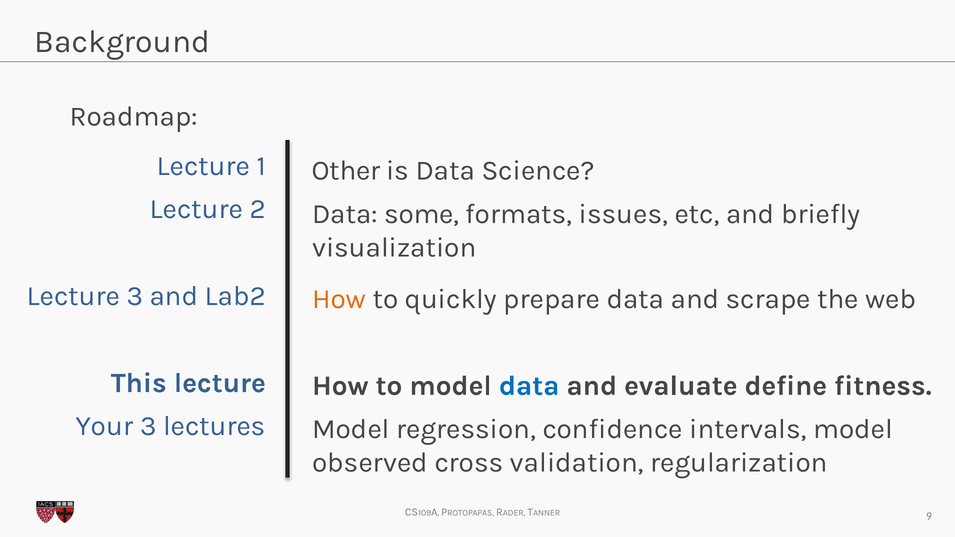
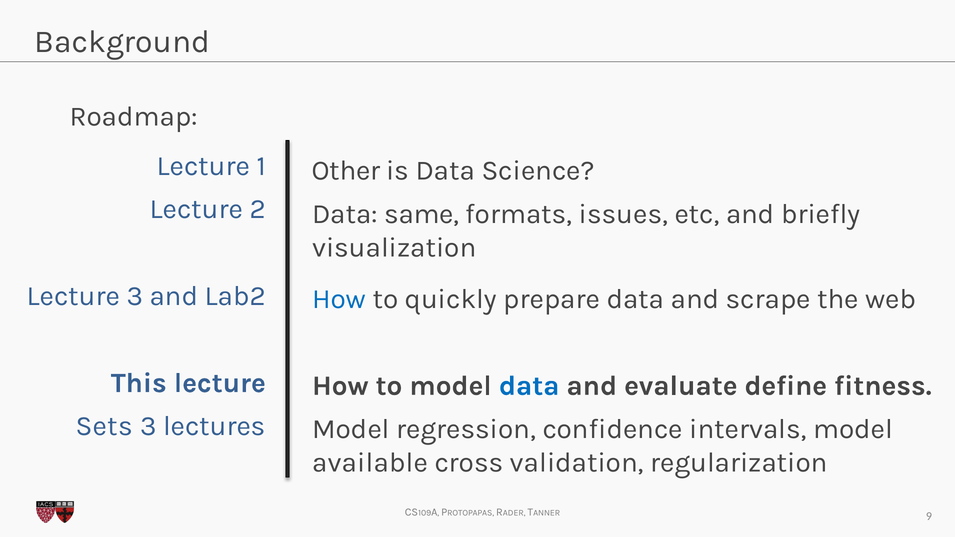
some: some -> same (422, 214)
How colour: orange -> blue (339, 299)
Your: Your -> Sets (104, 426)
observed: observed -> available (370, 463)
